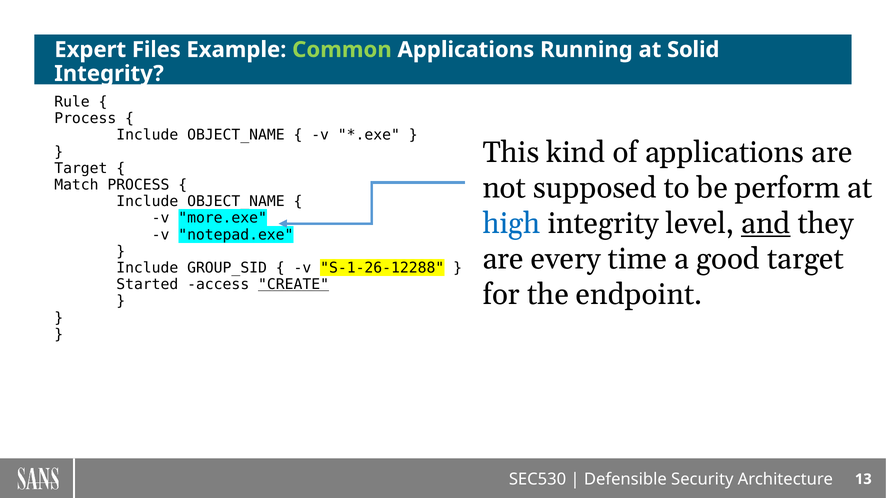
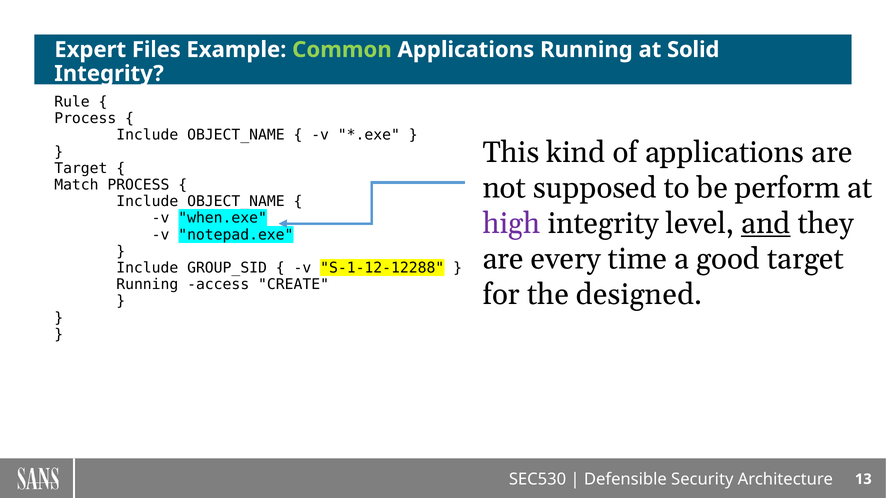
more.exe: more.exe -> when.exe (223, 218)
high colour: blue -> purple (512, 224)
S-1-26-12288: S-1-26-12288 -> S-1-12-12288 (382, 268)
Started: Started -> Running (147, 285)
CREATE underline: present -> none (294, 285)
endpoint: endpoint -> designed (639, 295)
